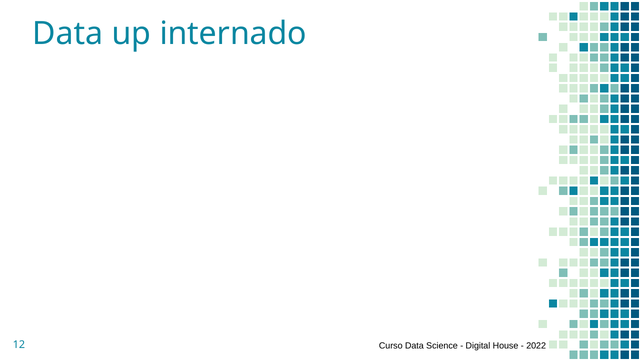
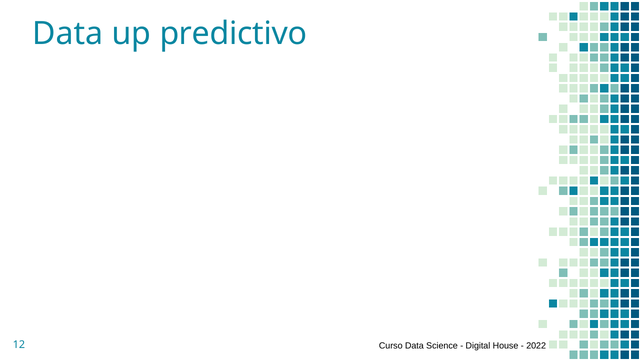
internado: internado -> predictivo (233, 33)
